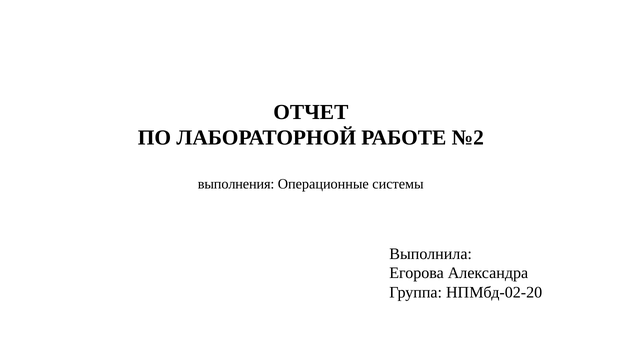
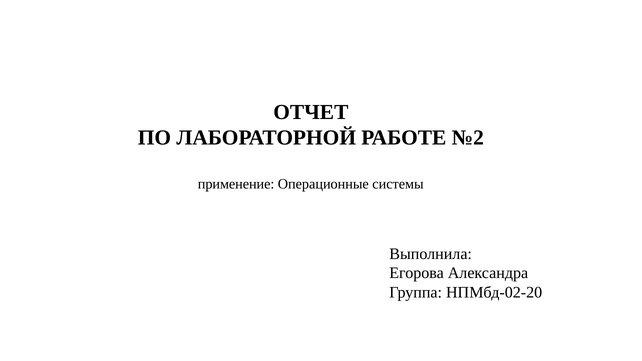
выполнения: выполнения -> применение (236, 184)
